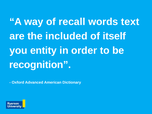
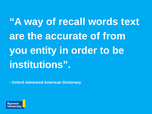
included: included -> accurate (66, 36)
itself: itself -> from (114, 36)
recognition: recognition -> institutions (40, 65)
